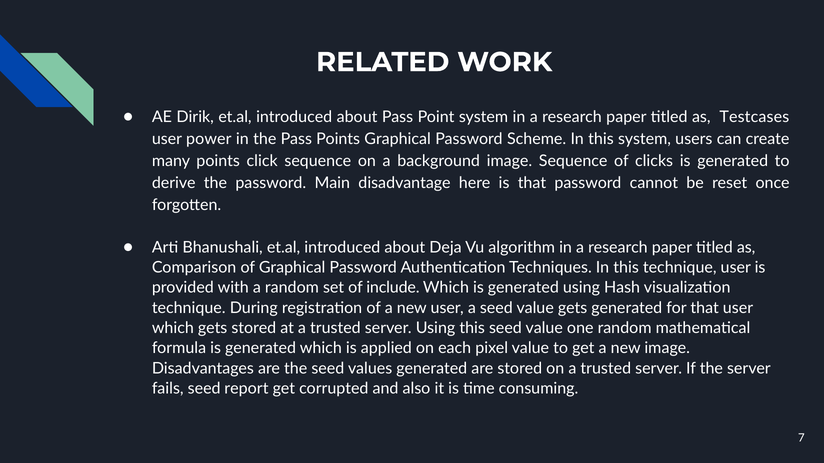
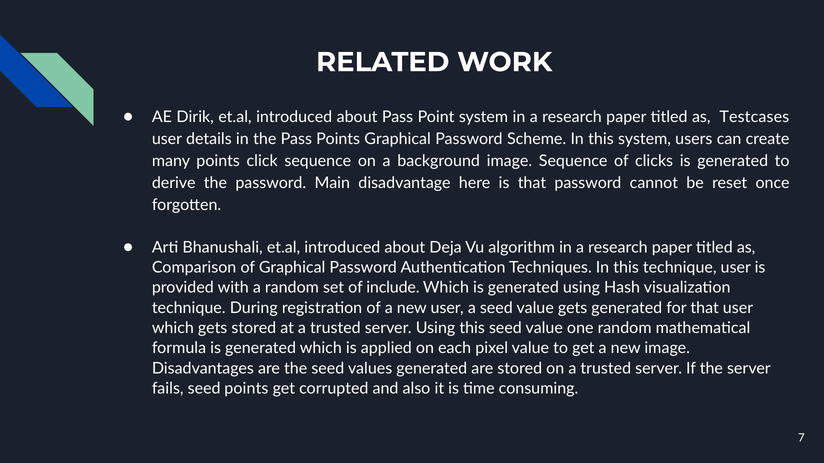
power: power -> details (209, 139)
seed report: report -> points (246, 389)
